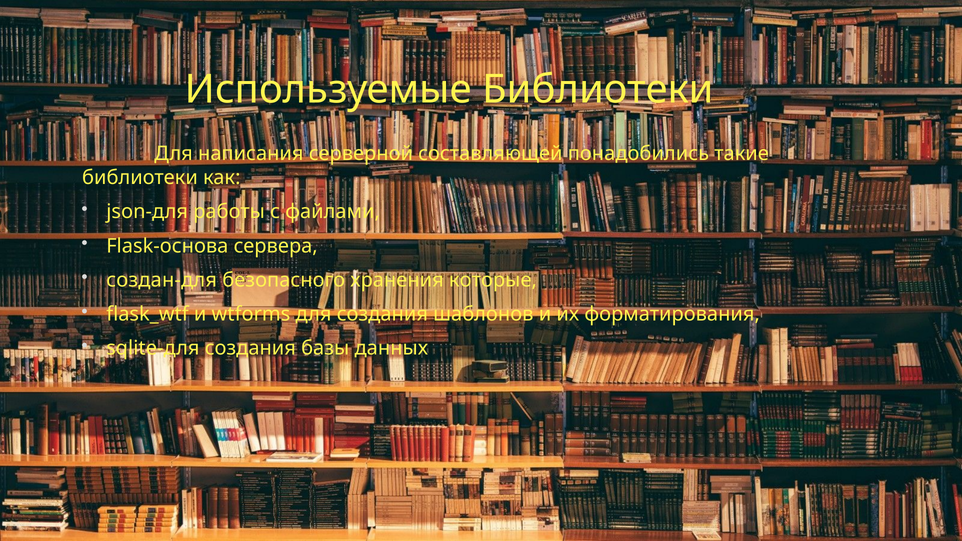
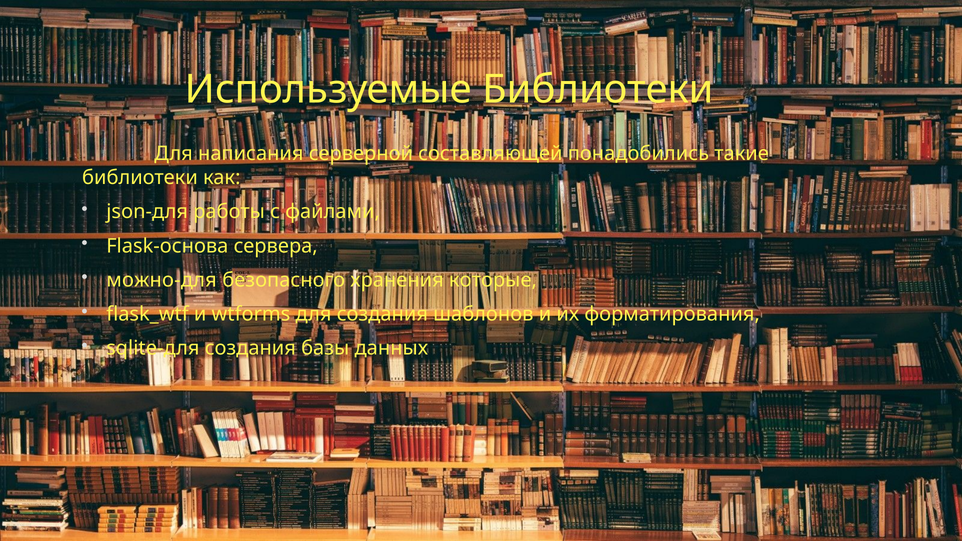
создан-для: создан-для -> можно-для (162, 280)
